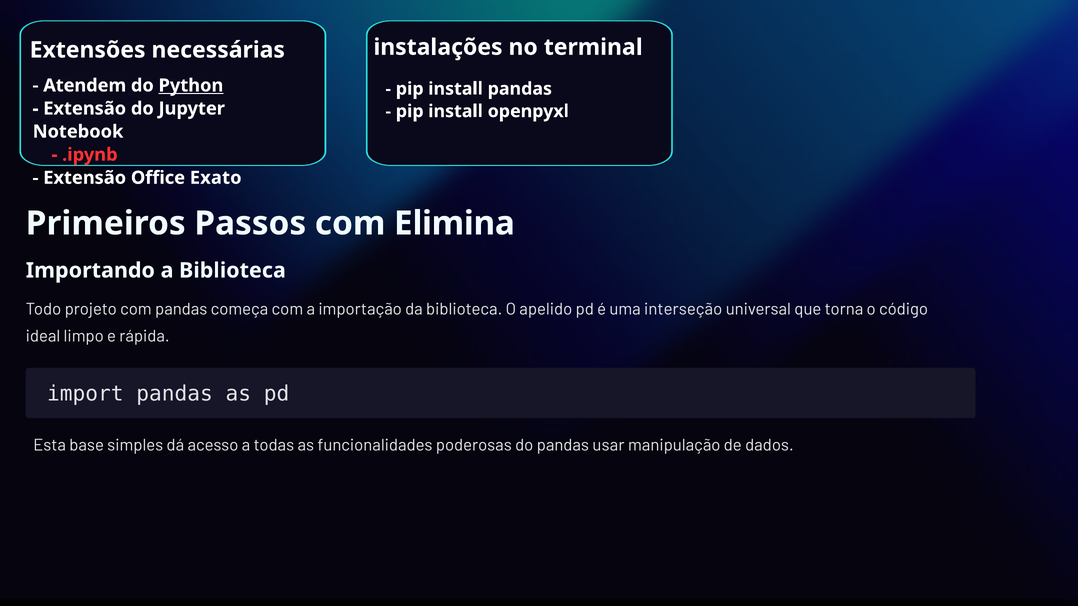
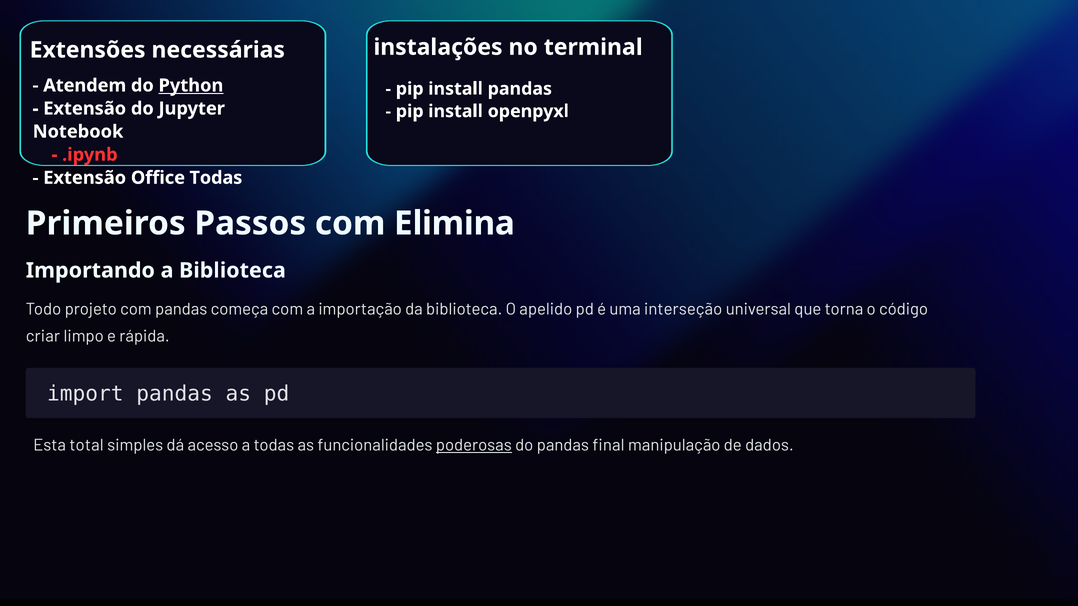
Office Exato: Exato -> Todas (216, 178)
ideal: ideal -> criar (43, 336)
base: base -> total (87, 446)
poderosas underline: none -> present (474, 446)
usar: usar -> final (608, 446)
